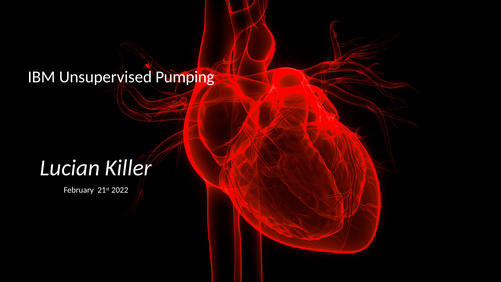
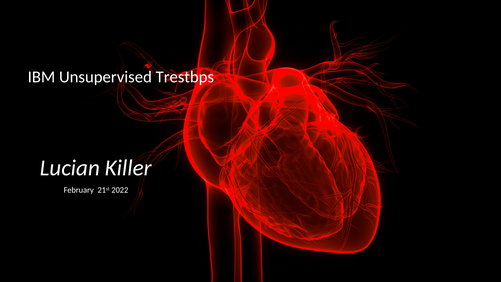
Pumping: Pumping -> Trestbps (185, 77)
